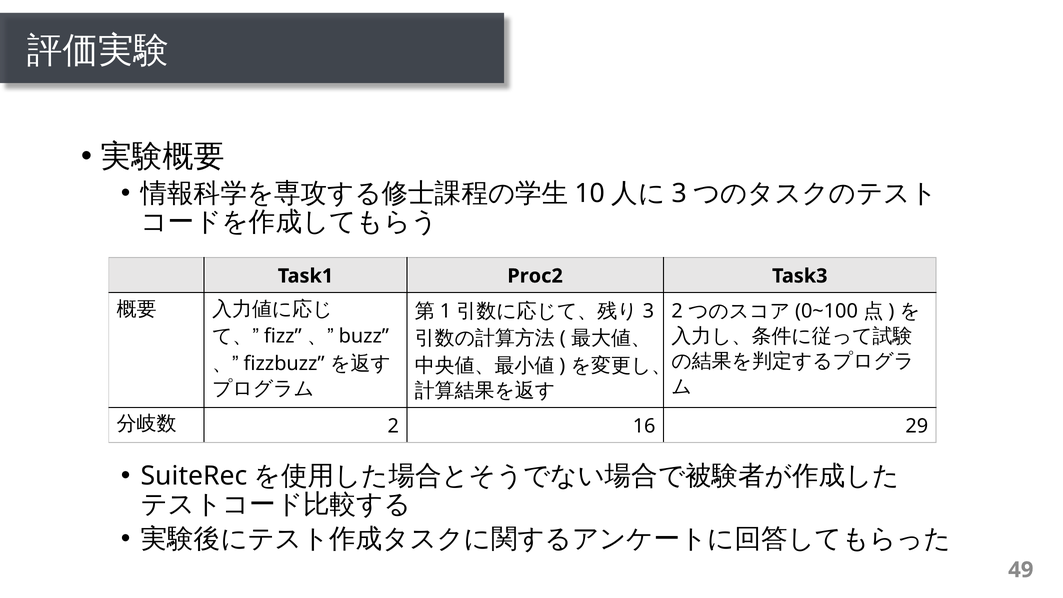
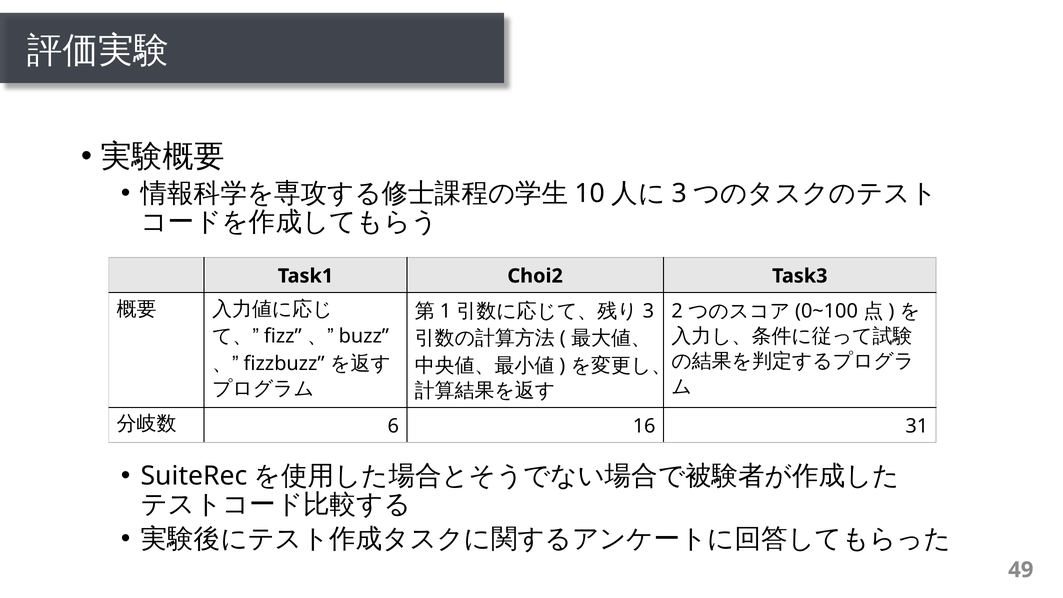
Proc2: Proc2 -> Choi2 (535, 276)
2: 2 -> 6 (393, 426)
29: 29 -> 31 (917, 426)
